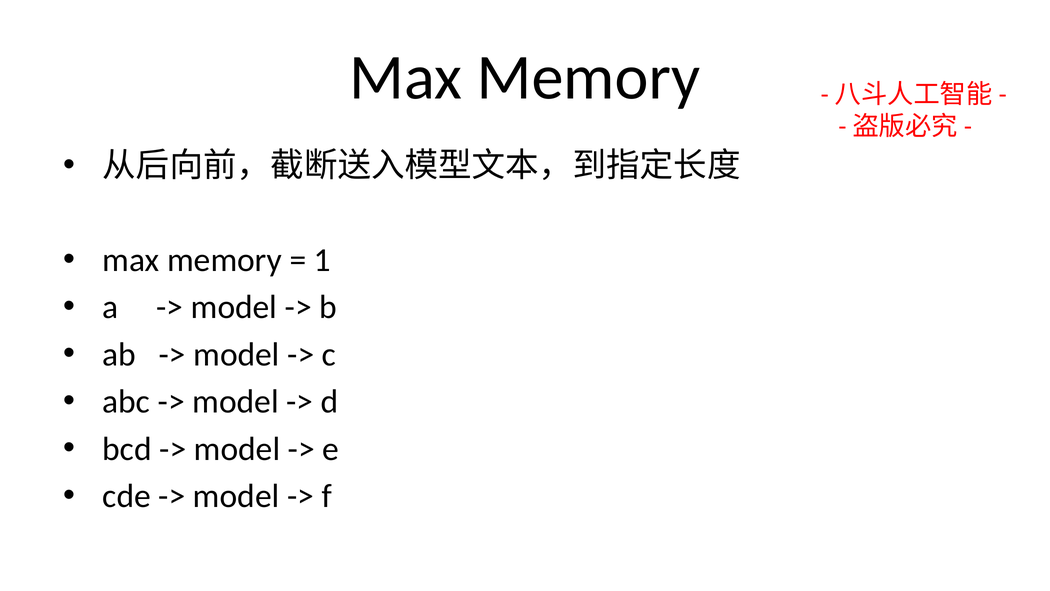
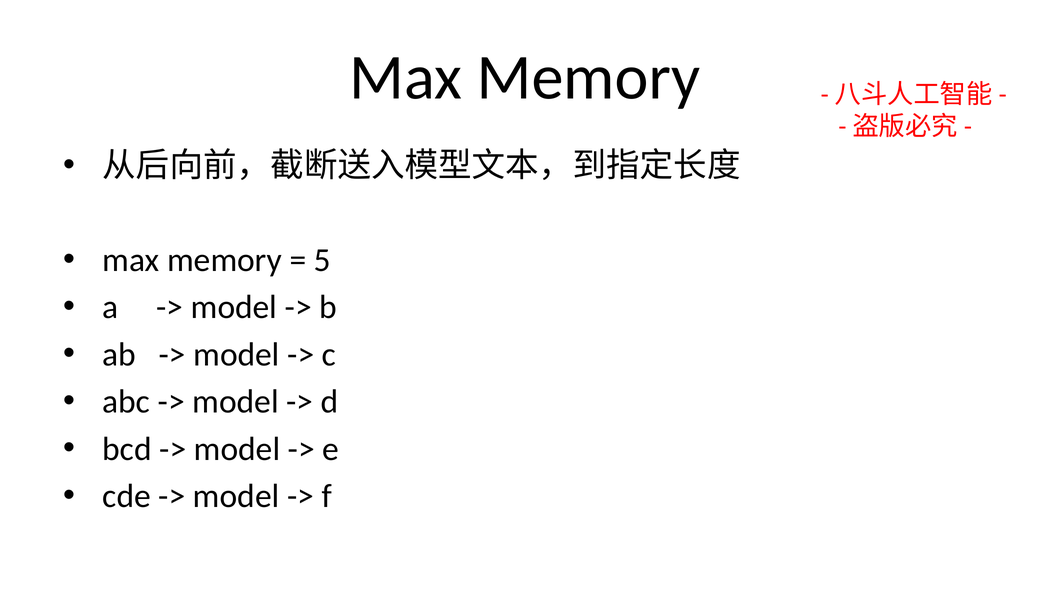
1: 1 -> 5 (322, 260)
